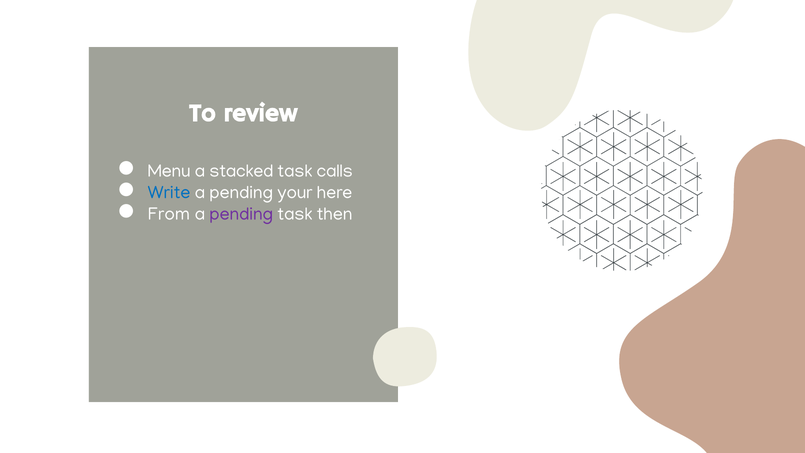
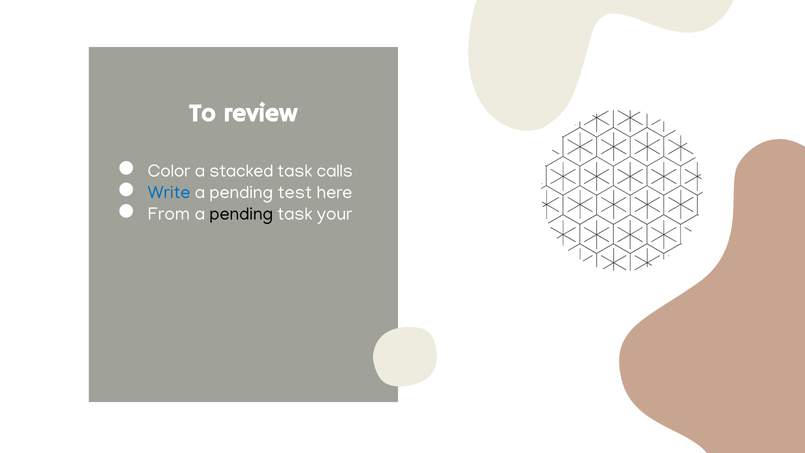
Menu: Menu -> Color (169, 171)
your: your -> test (295, 192)
pending colour: purple -> black (241, 214)
then: then -> your (335, 214)
